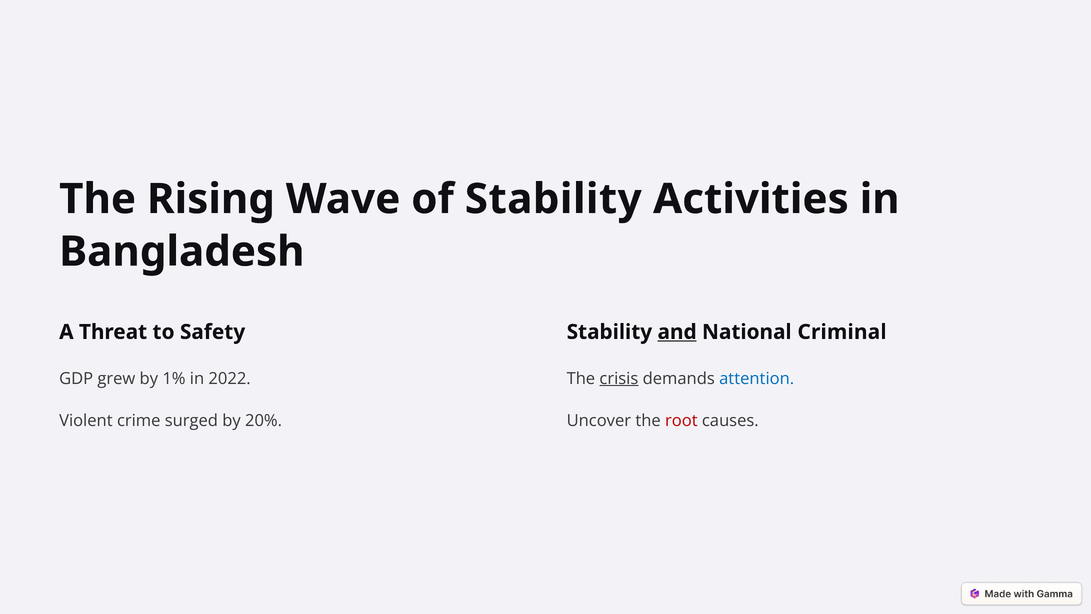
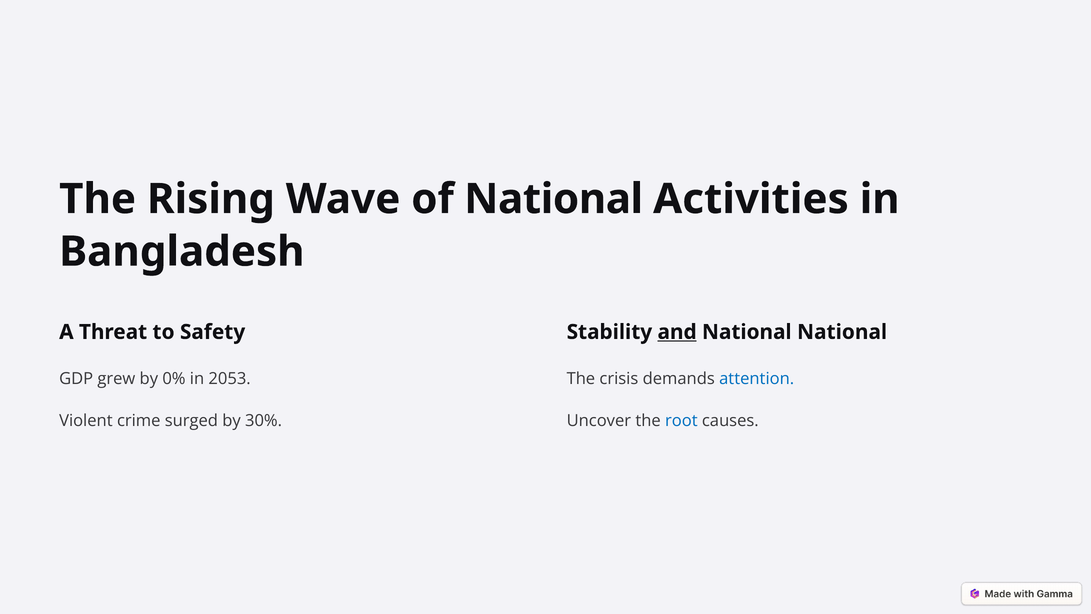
of Stability: Stability -> National (554, 199)
National Criminal: Criminal -> National (842, 332)
1%: 1% -> 0% (174, 378)
2022: 2022 -> 2053 (230, 378)
crisis underline: present -> none (619, 378)
20%: 20% -> 30% (264, 421)
root colour: red -> blue (681, 421)
